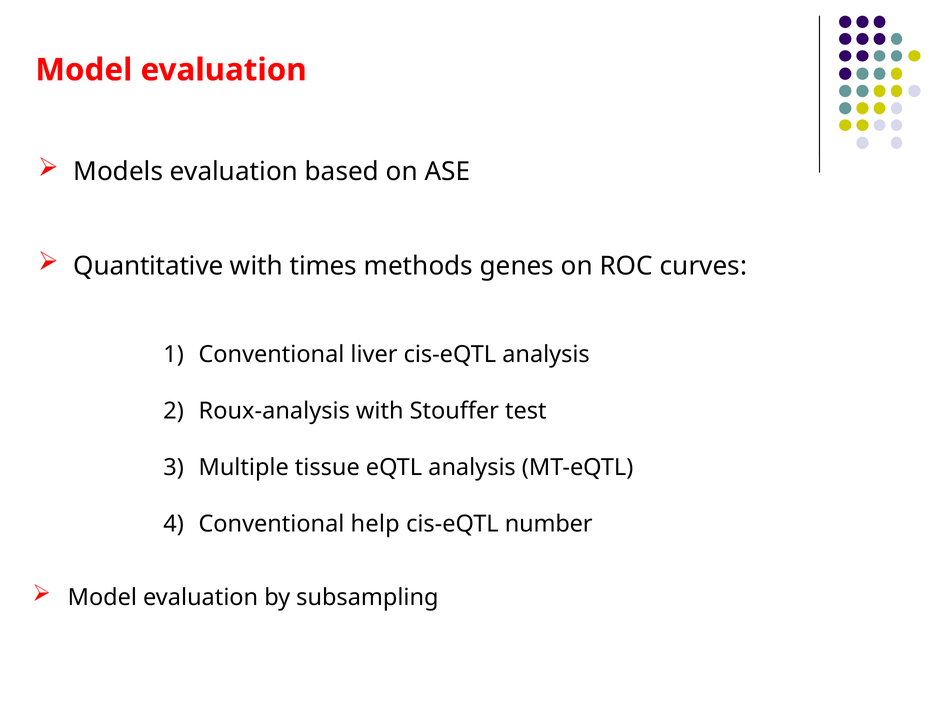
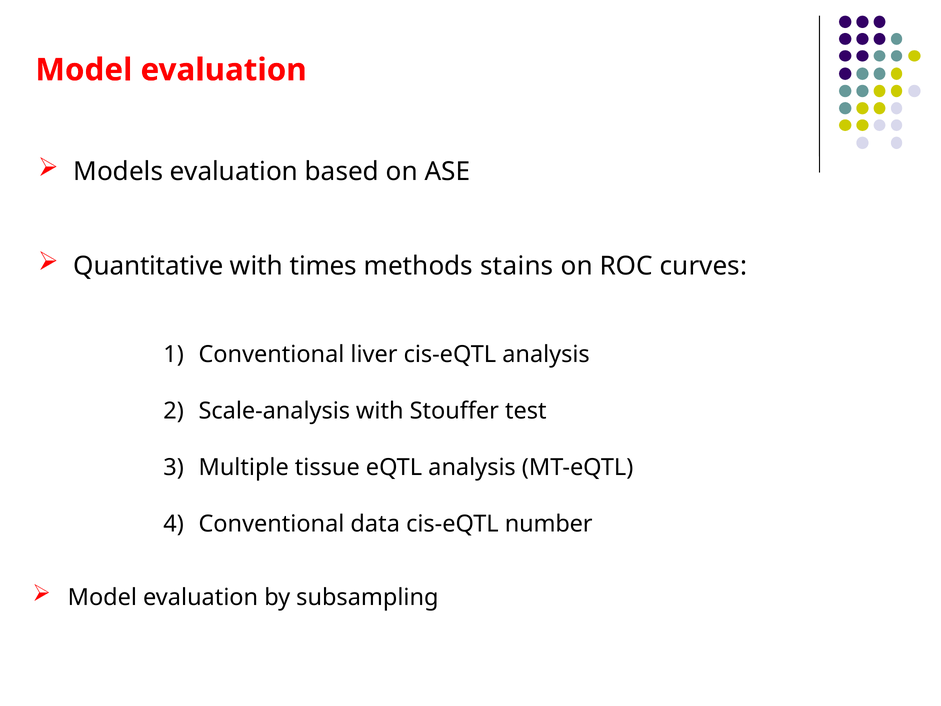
genes: genes -> stains (517, 266)
Roux-analysis: Roux-analysis -> Scale-analysis (274, 411)
help: help -> data (375, 524)
